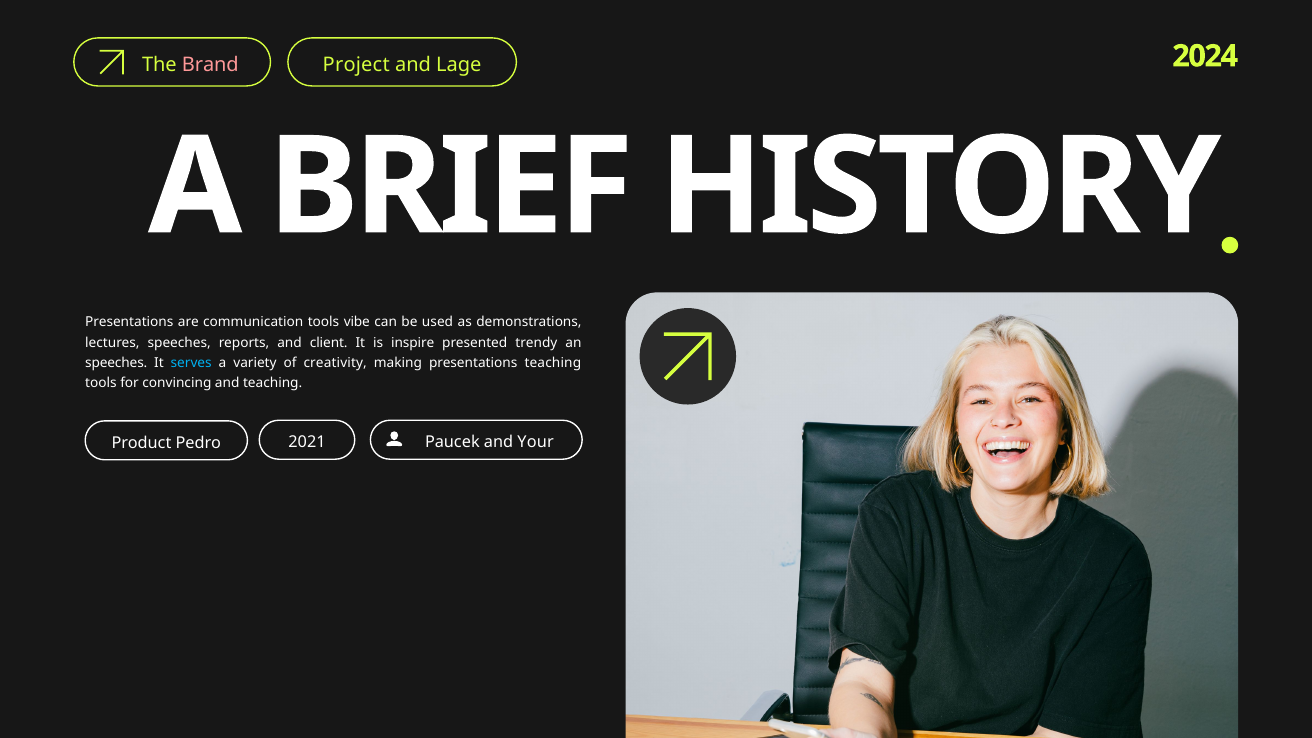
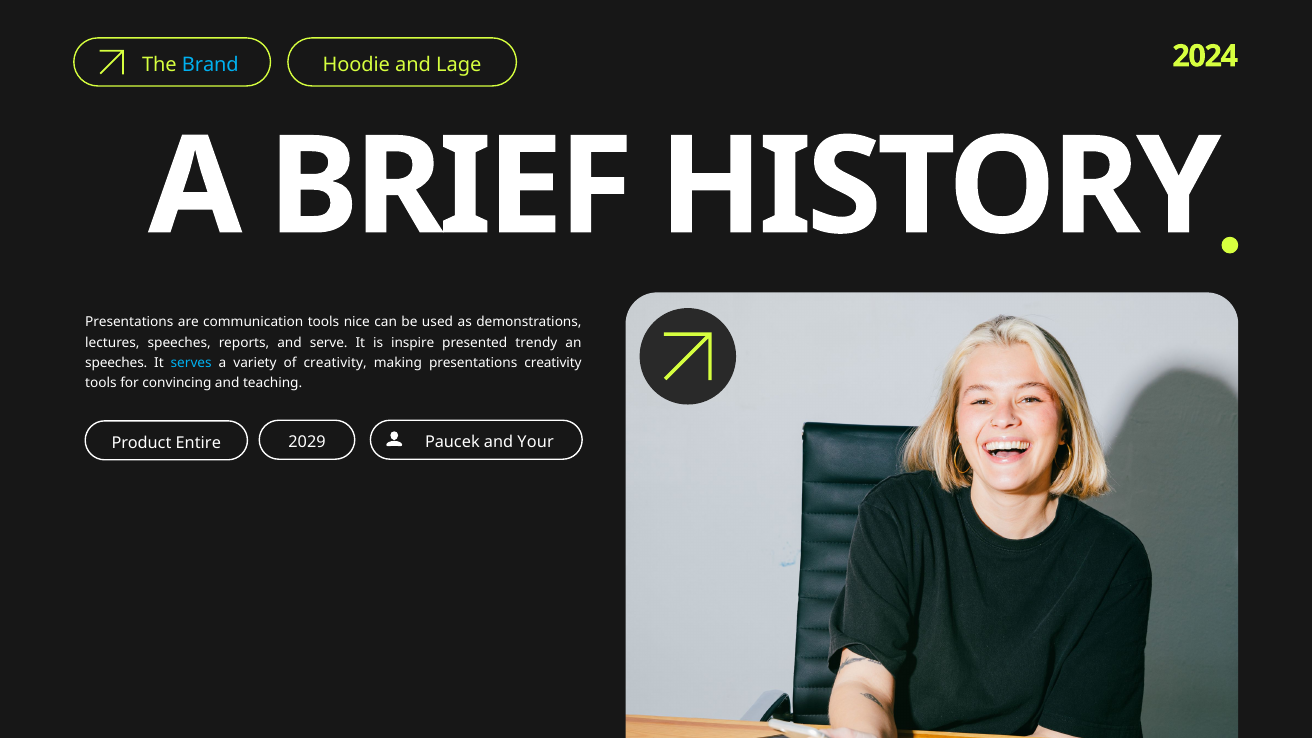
Brand colour: pink -> light blue (210, 65)
Project: Project -> Hoodie (356, 65)
vibe: vibe -> nice (357, 322)
client: client -> serve (329, 343)
presentations teaching: teaching -> creativity (553, 363)
2021: 2021 -> 2029 (307, 442)
Pedro: Pedro -> Entire (198, 443)
